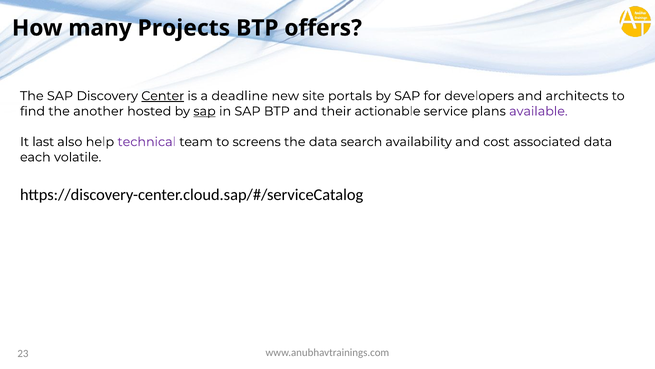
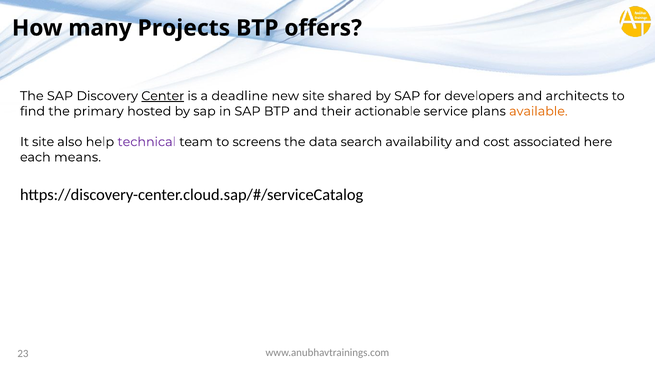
portals: portals -> shared (350, 96)
another: another -> primary (98, 111)
sap underline: present -> none (205, 111)
available colour: purple -> orange (538, 111)
It last: last -> site (43, 142)
associated data: data -> here (598, 142)
volatile: volatile -> means (78, 157)
